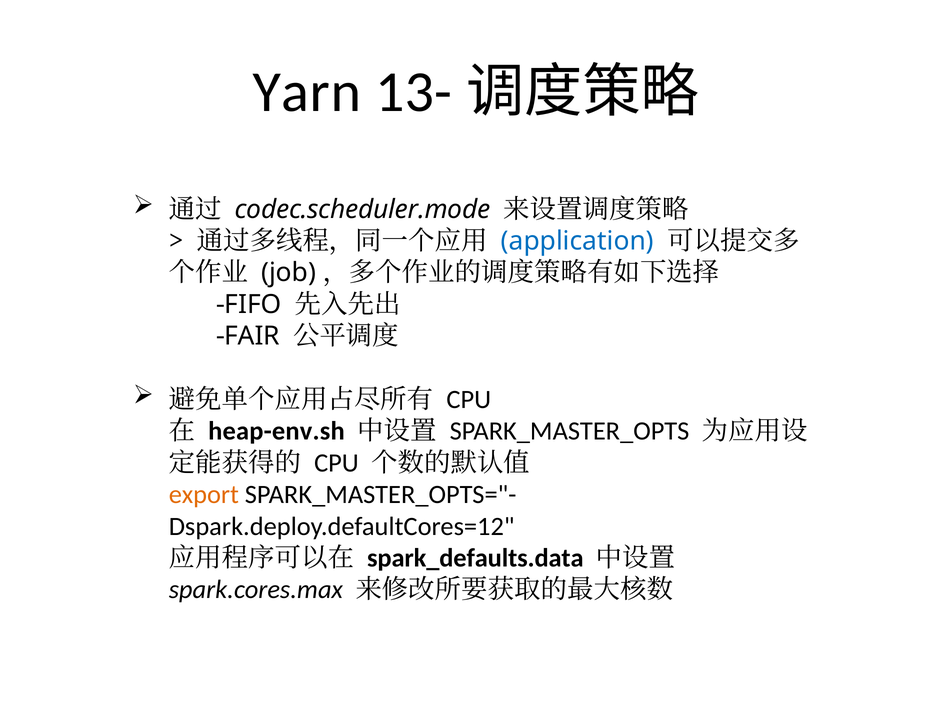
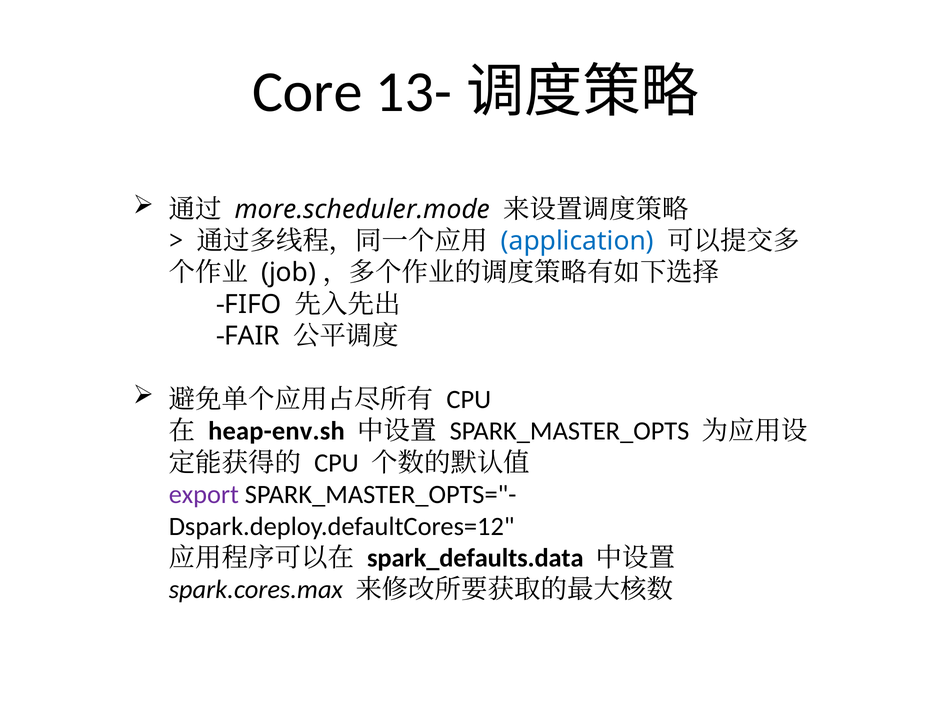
Yarn: Yarn -> Core (307, 92)
codec.scheduler.mode: codec.scheduler.mode -> more.scheduler.mode (362, 209)
export colour: orange -> purple (204, 495)
